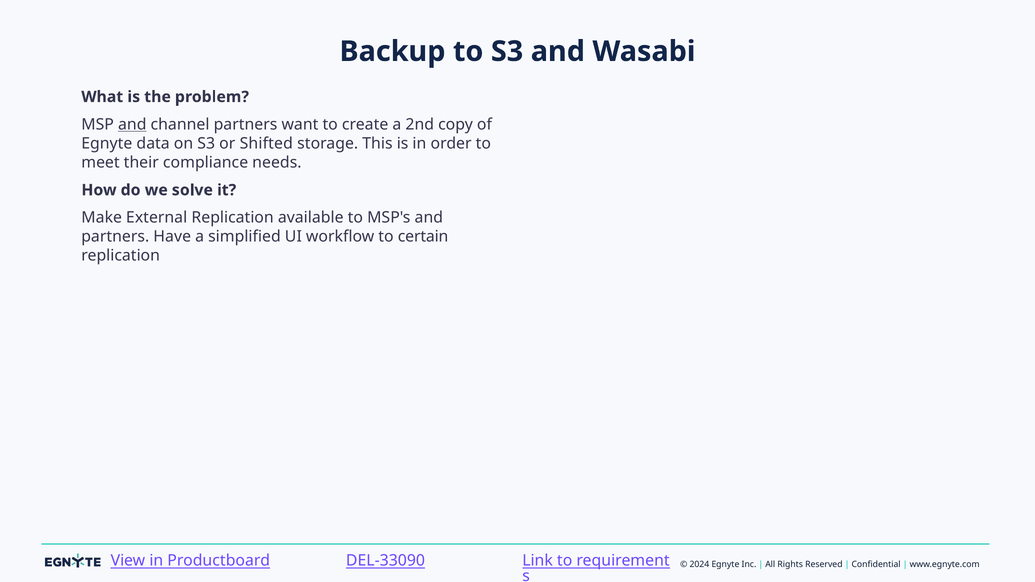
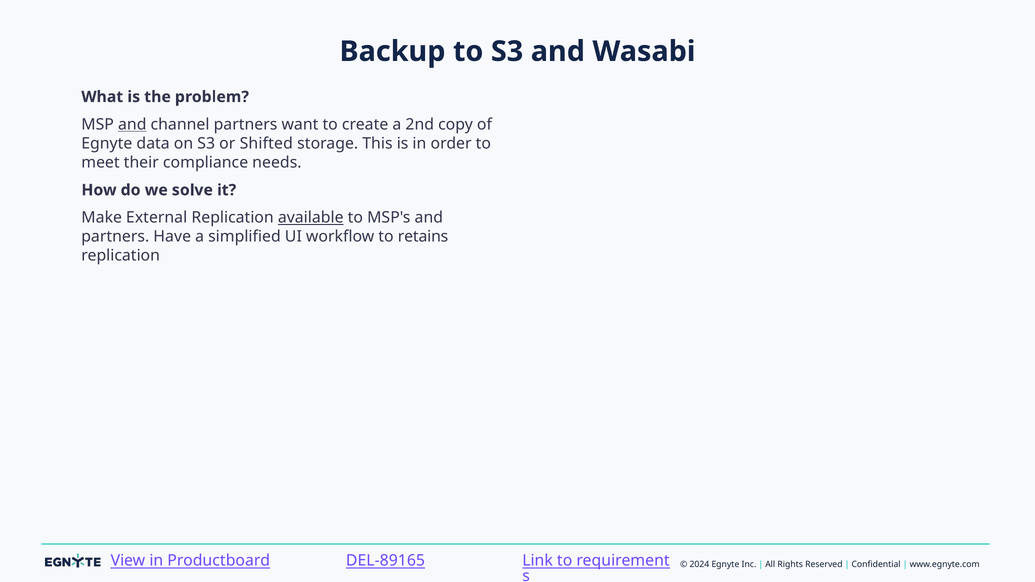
available underline: none -> present (311, 218)
certain: certain -> retains (423, 237)
DEL-33090: DEL-33090 -> DEL-89165 (385, 561)
